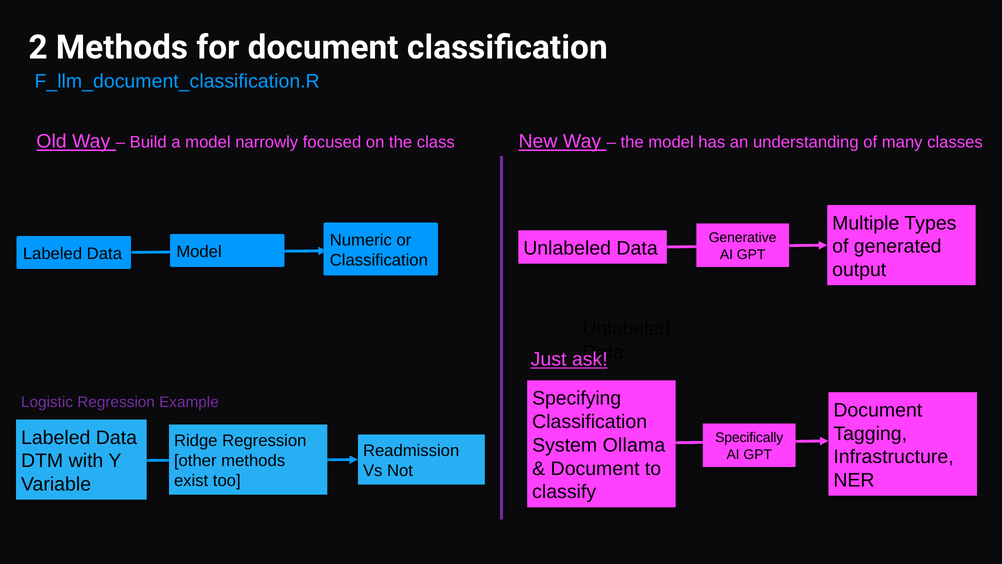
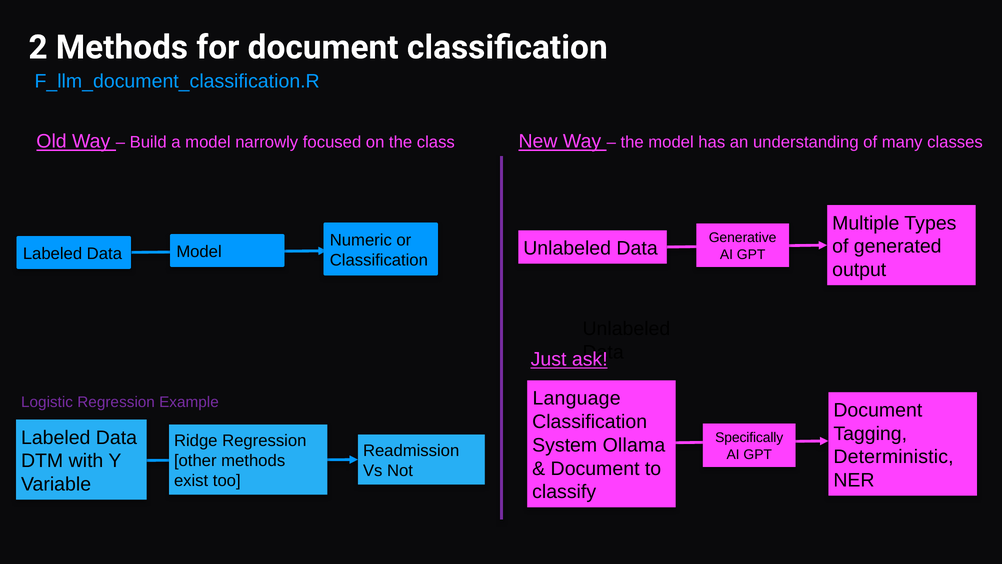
Specifying: Specifying -> Language (577, 398)
Infrastructure: Infrastructure -> Deterministic (894, 457)
